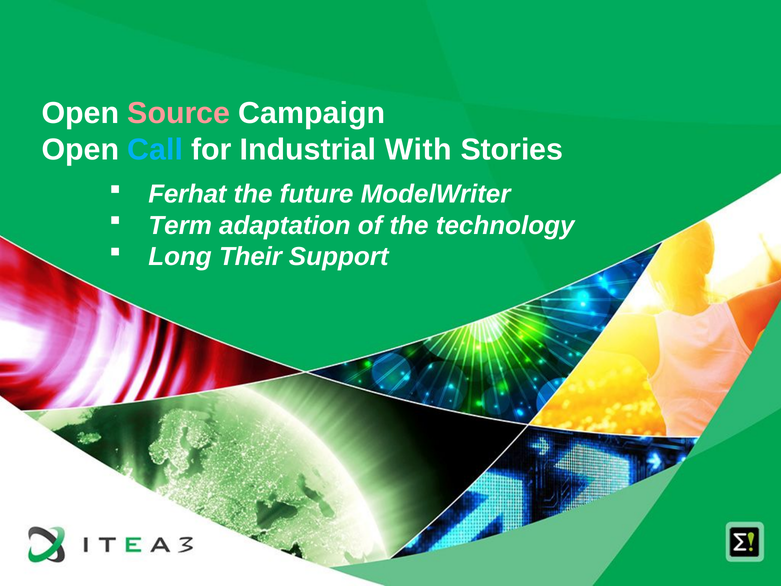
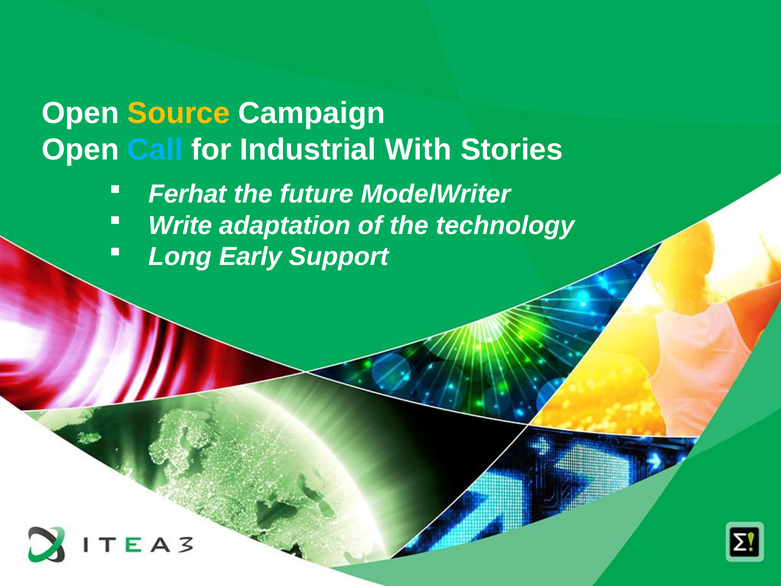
Source colour: pink -> yellow (179, 113)
Term: Term -> Write (180, 225)
Their: Their -> Early (250, 257)
